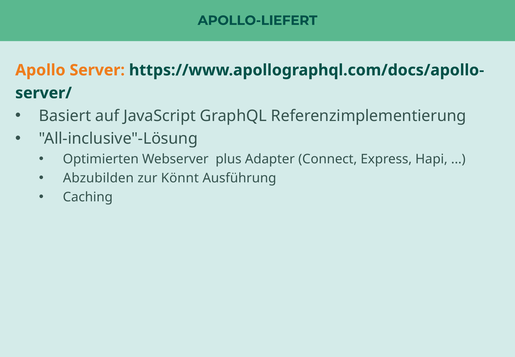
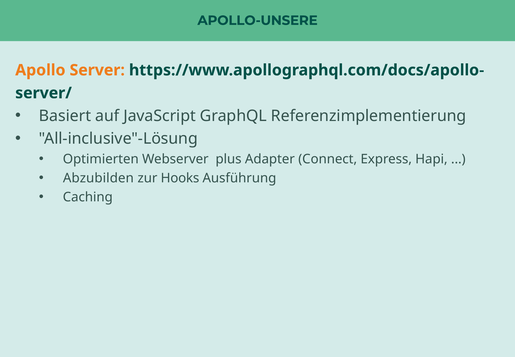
APOLLO-LIEFERT: APOLLO-LIEFERT -> APOLLO-UNSERE (258, 20)
Könnt: Könnt -> Hooks (180, 178)
